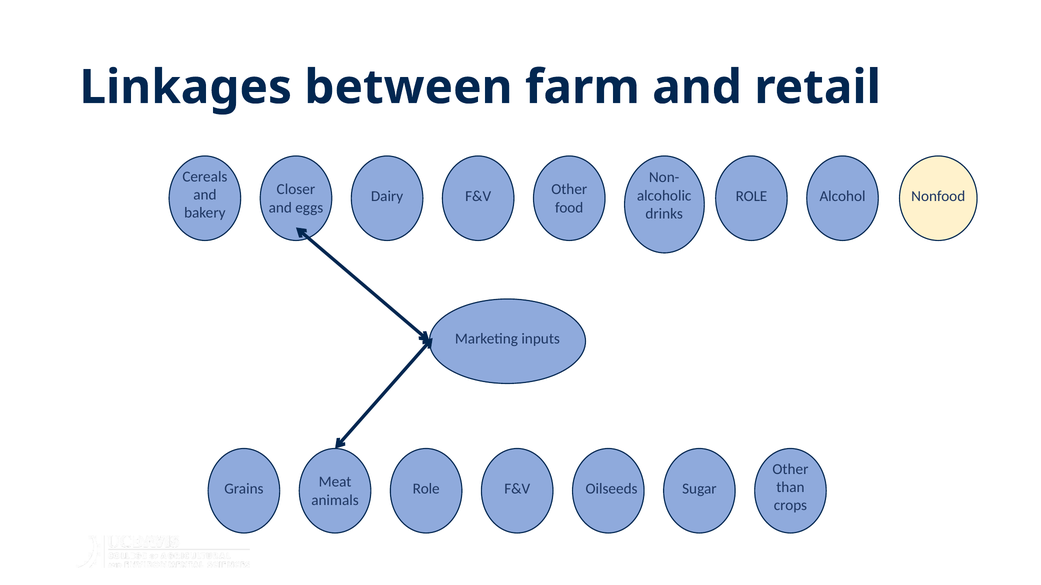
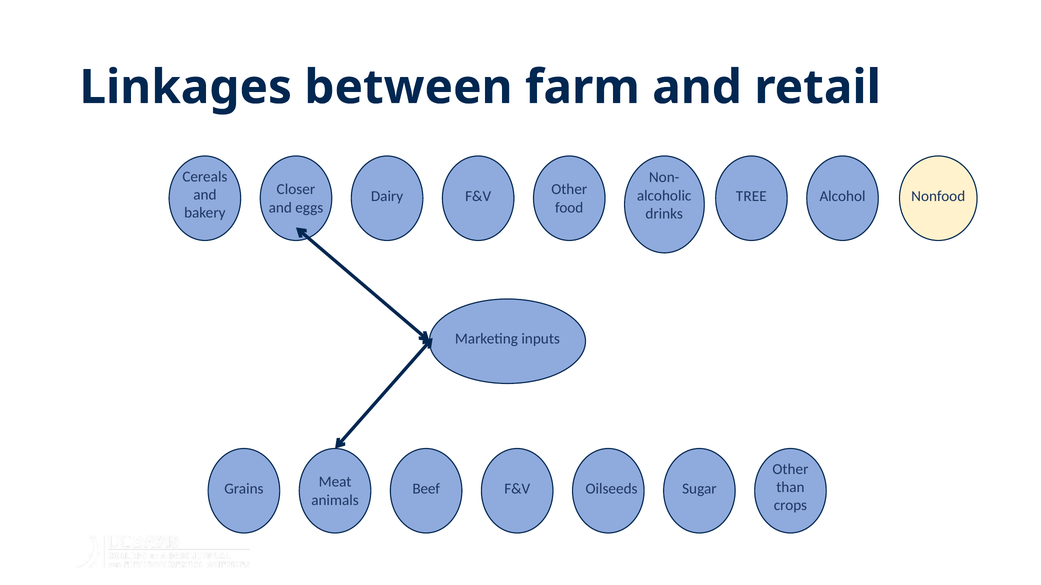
ROLE: ROLE -> TREE (751, 196)
Role: Role -> Beef (426, 489)
